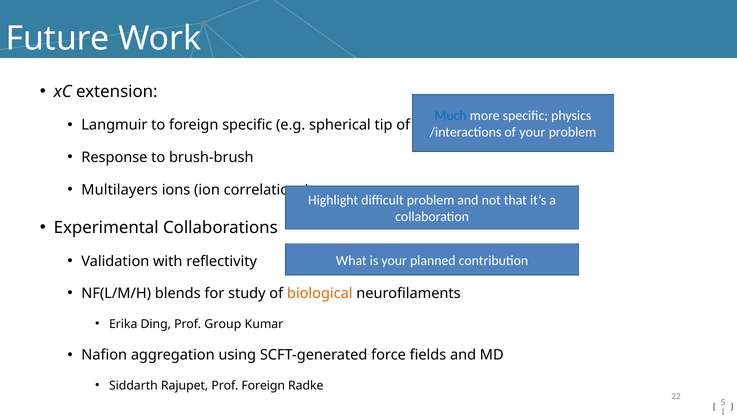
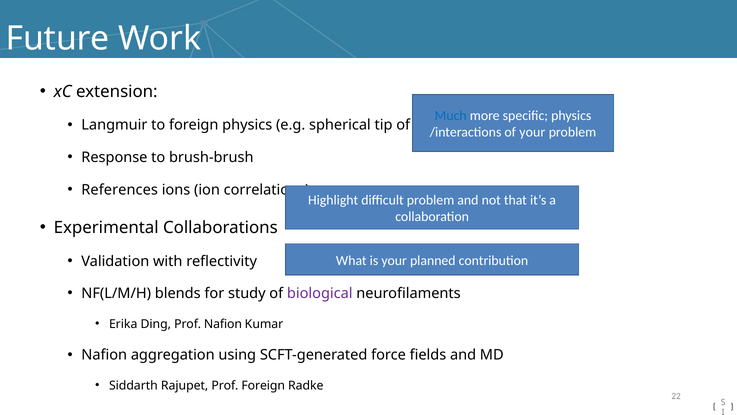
foreign specific: specific -> physics (247, 125)
Multilayers: Multilayers -> References (120, 190)
biological colour: orange -> purple (320, 293)
Prof Group: Group -> Nafion (223, 324)
